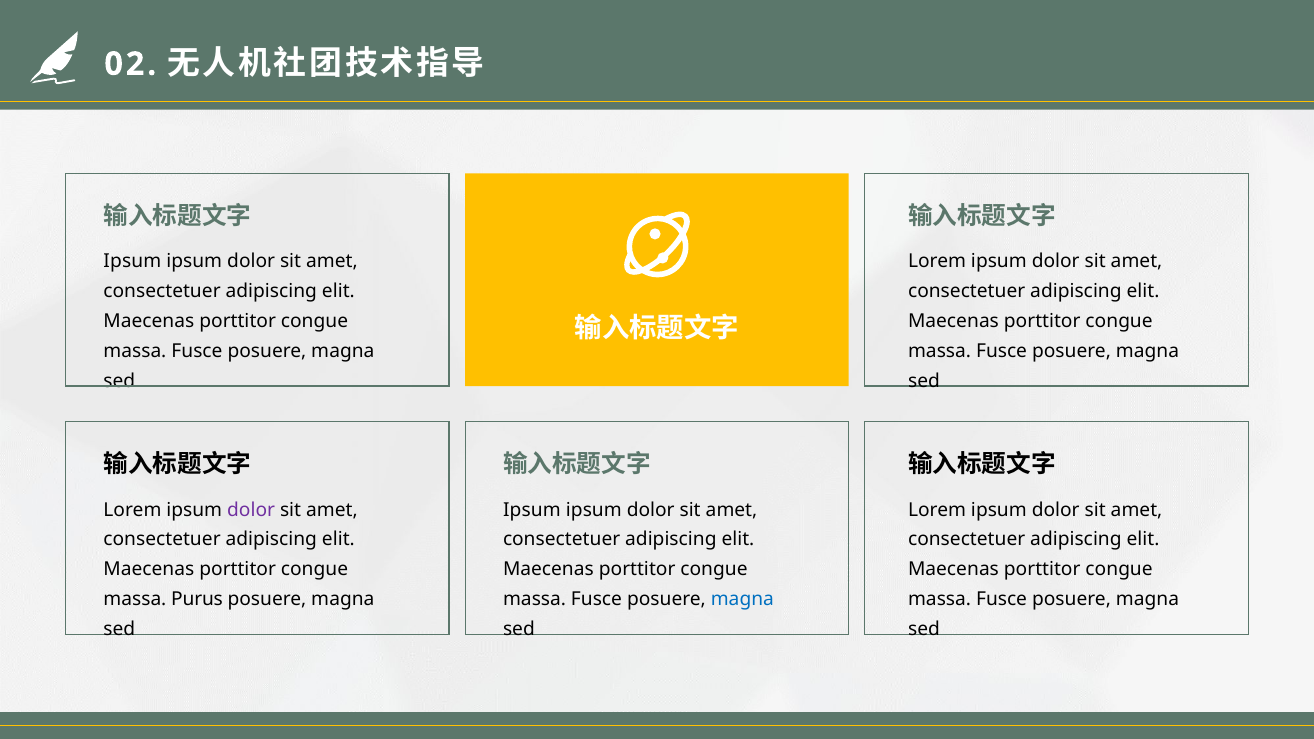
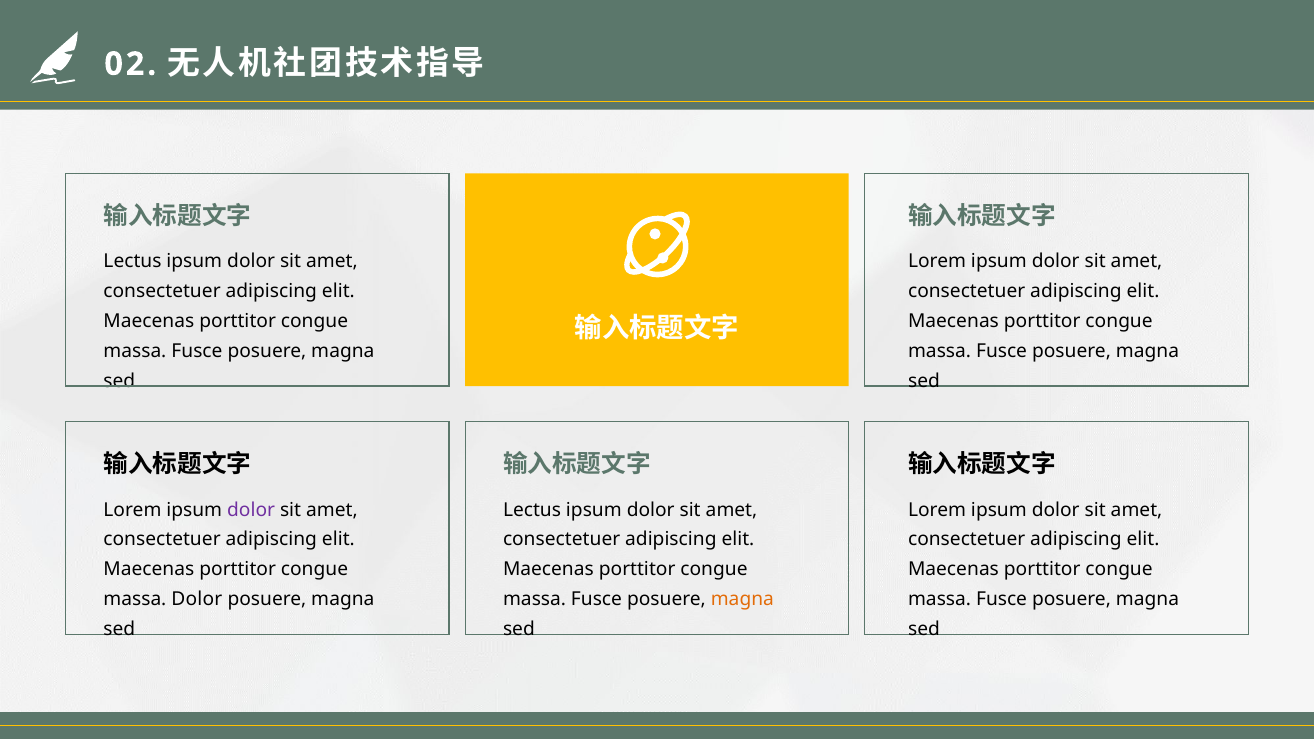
Ipsum: Ipsum -> Lectus (132, 262)
Ipsum: Ipsum -> Lectus (532, 510)
massa Purus: Purus -> Dolor (197, 599)
magna colour: blue -> orange (742, 599)
